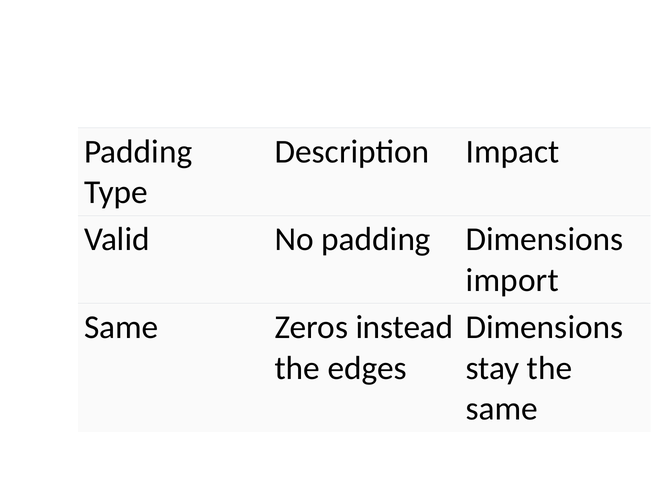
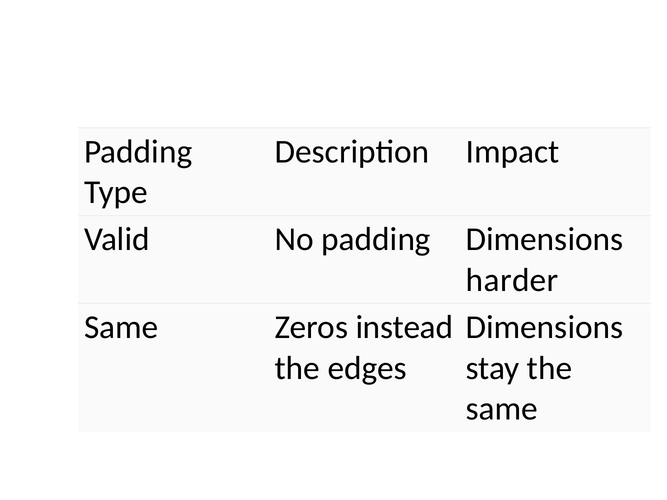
import: import -> harder (512, 280)
